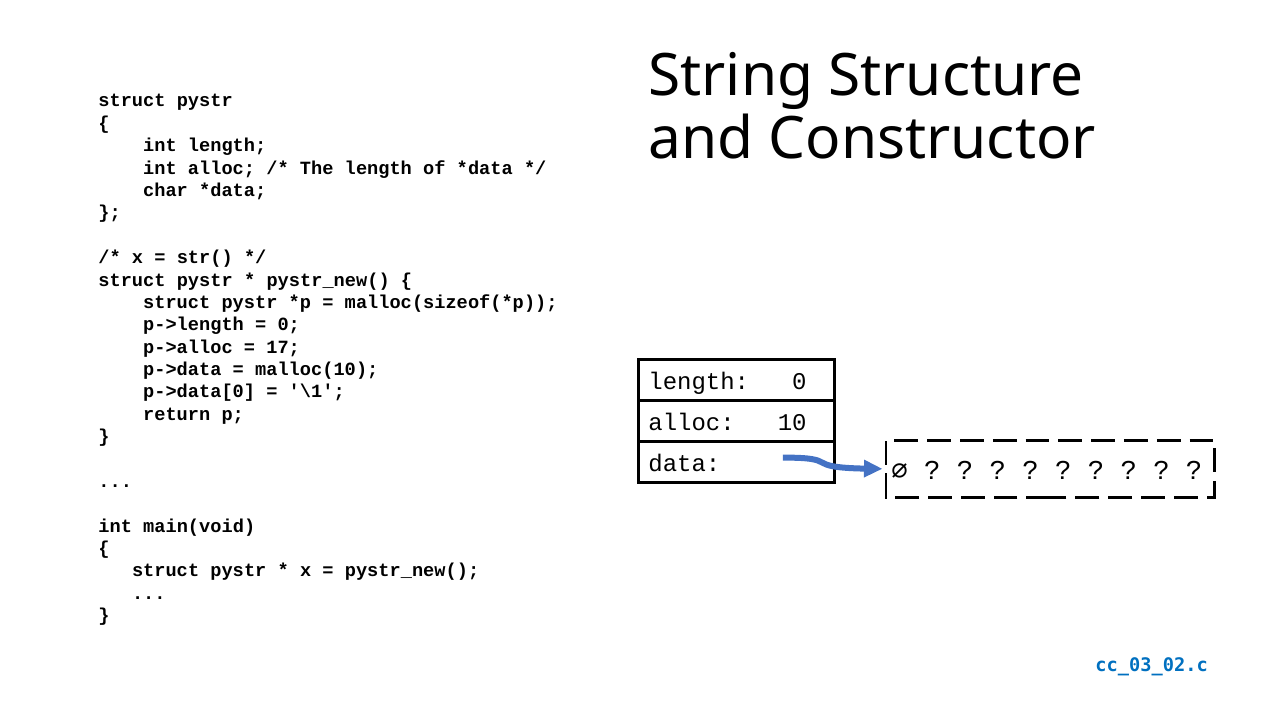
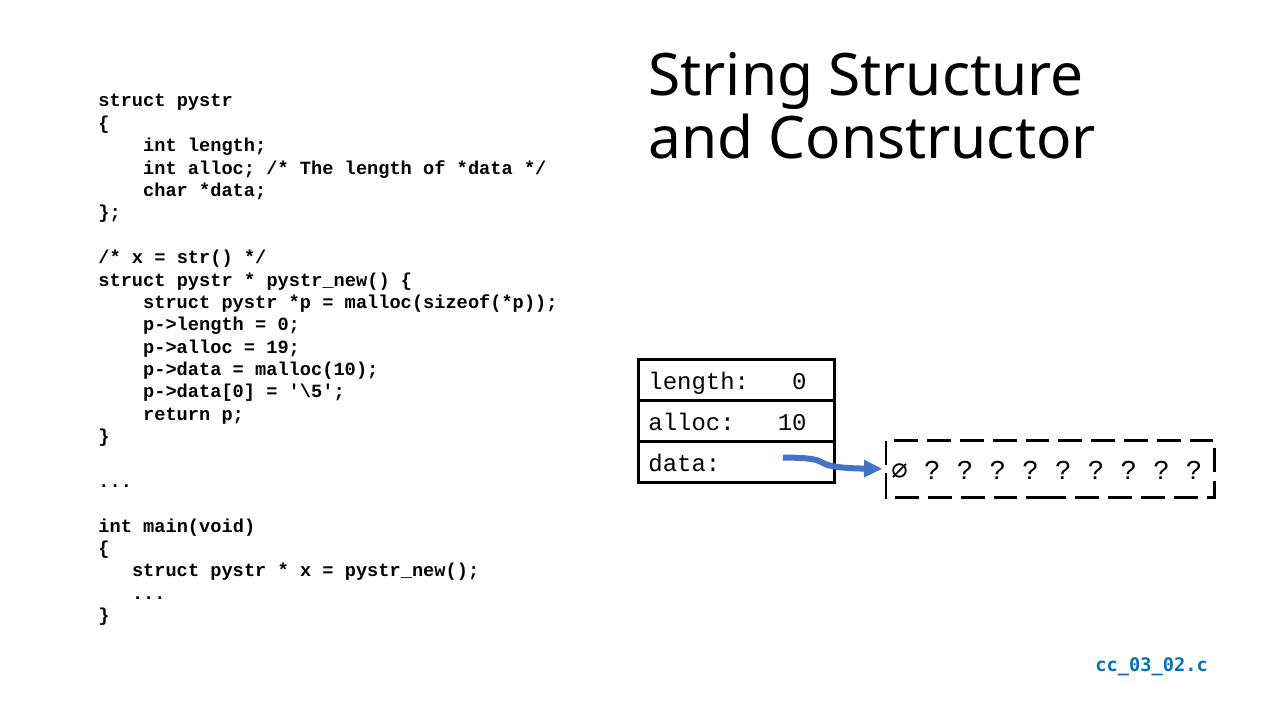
17: 17 -> 19 (283, 347)
\1: \1 -> \5 (317, 392)
